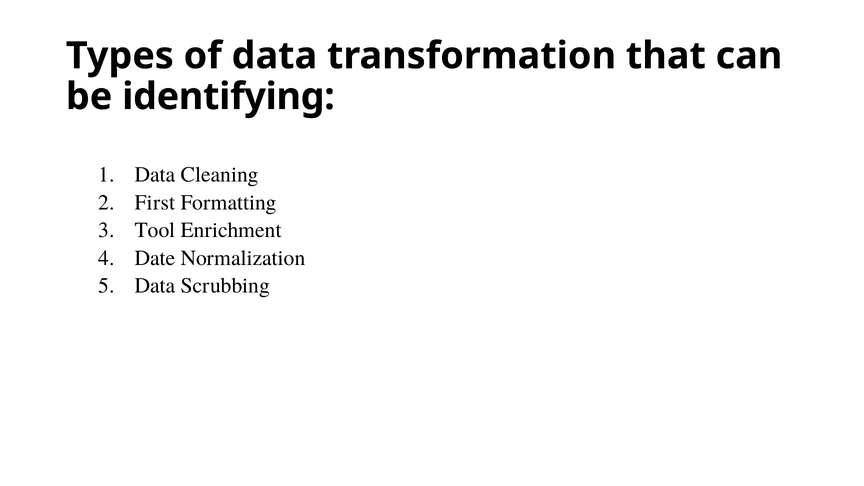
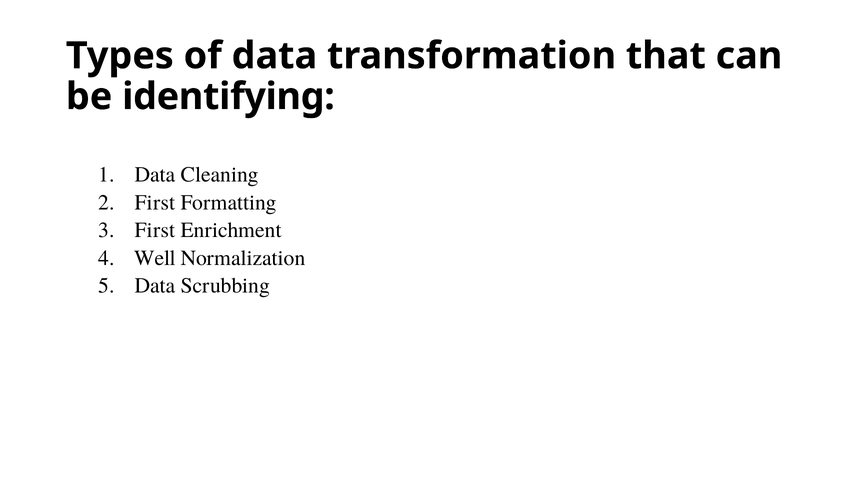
Tool: Tool -> First (155, 230)
Date: Date -> Well (155, 258)
